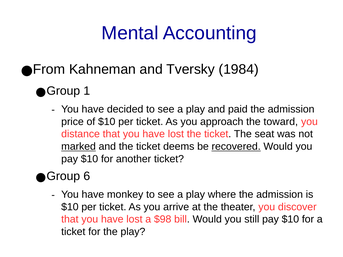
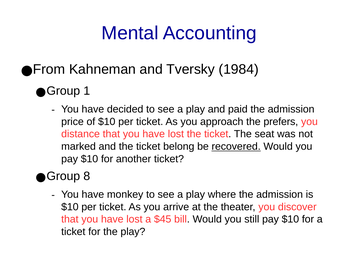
toward: toward -> prefers (281, 122)
marked underline: present -> none (79, 147)
deems: deems -> belong (179, 147)
6: 6 -> 8 (87, 176)
$98: $98 -> $45 (163, 220)
